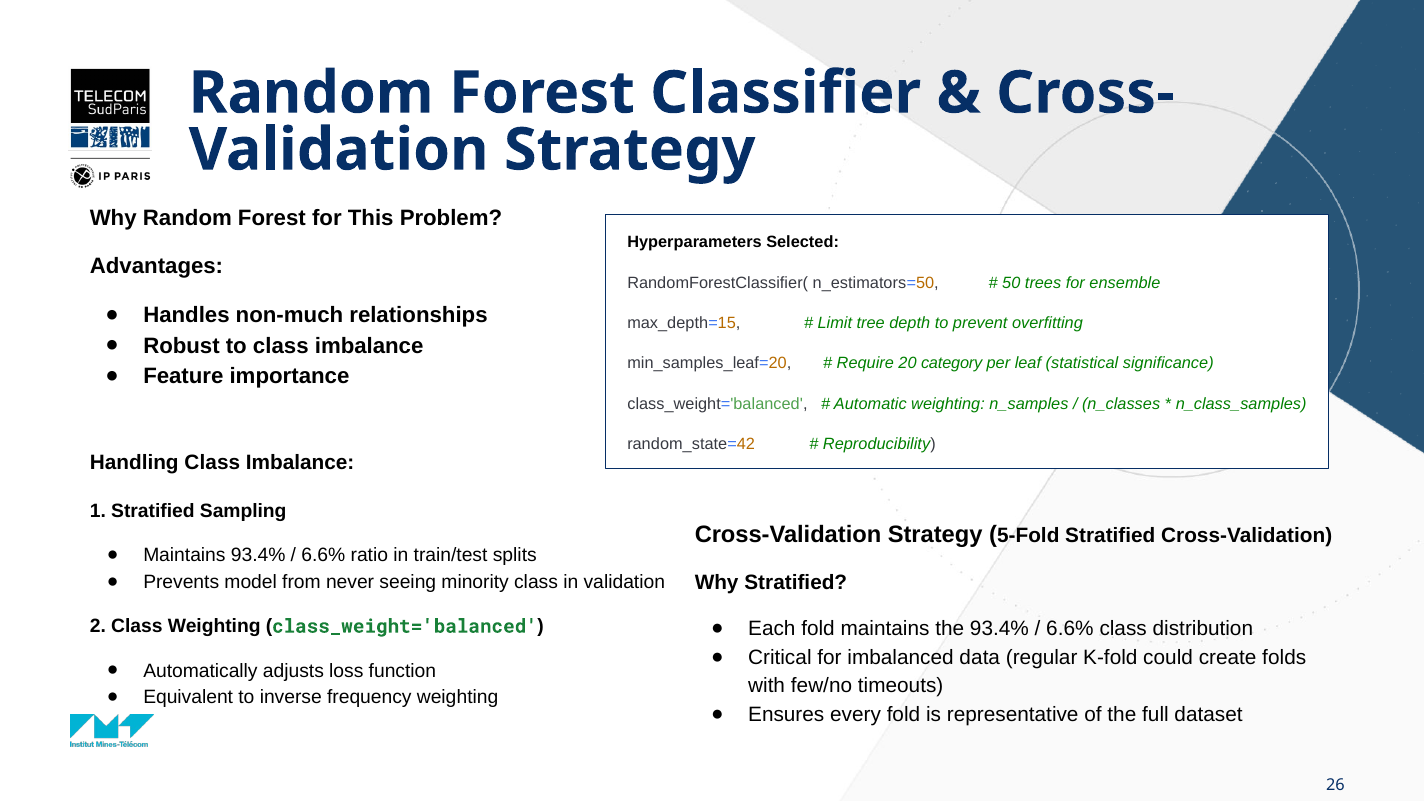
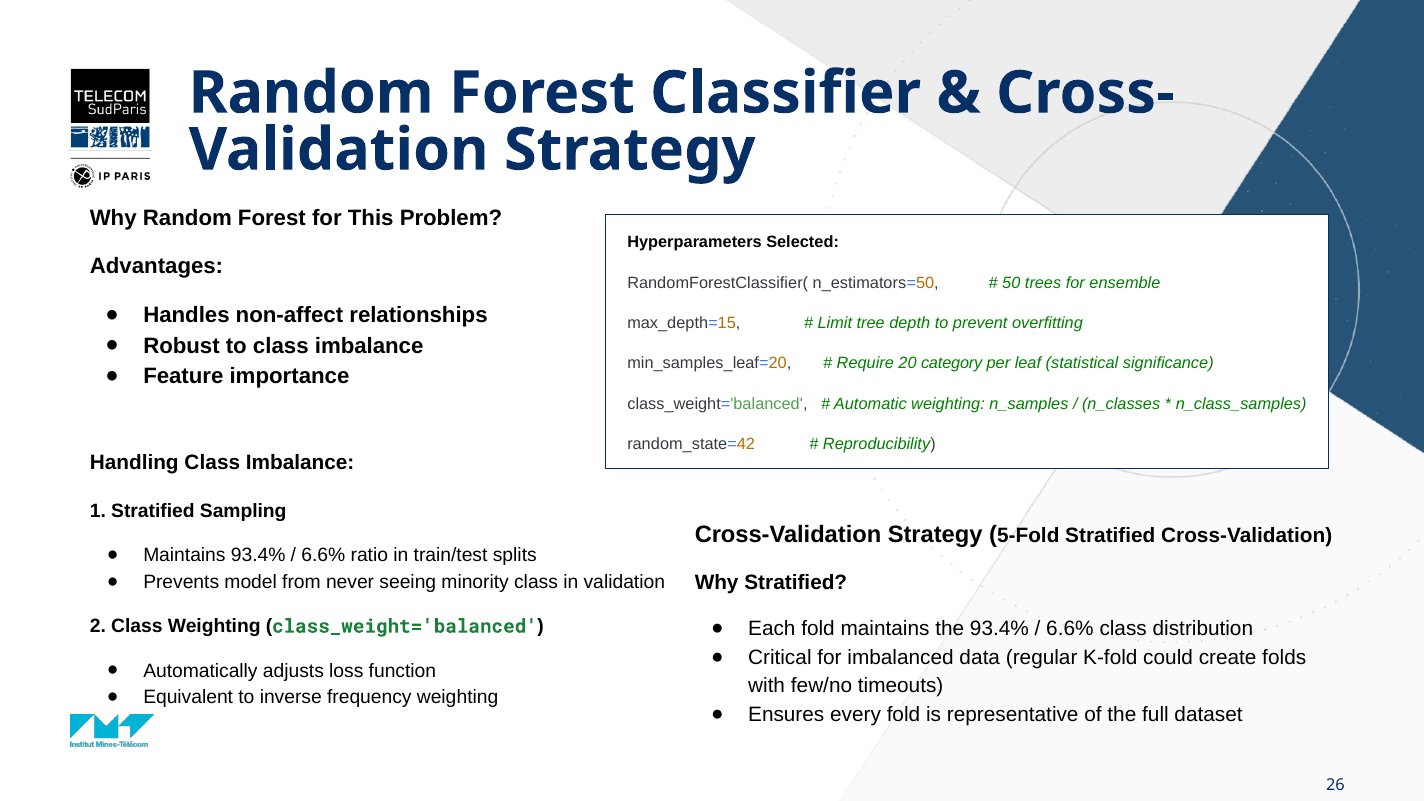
non-much: non-much -> non-affect (289, 315)
